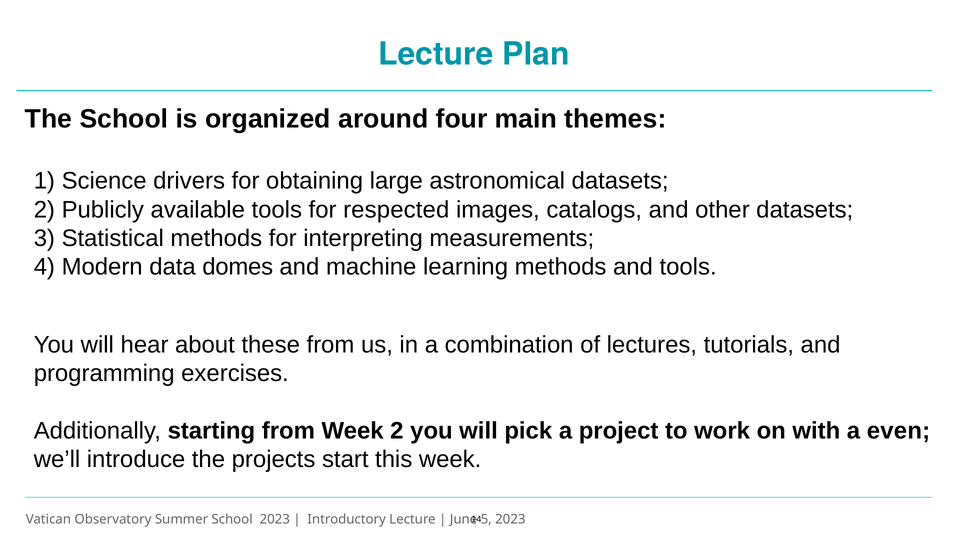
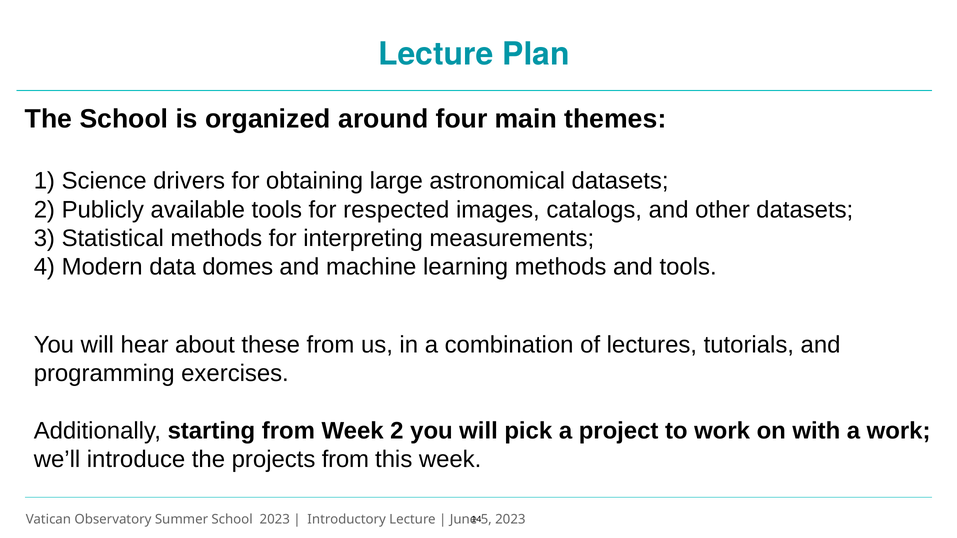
a even: even -> work (899, 431)
projects start: start -> from (345, 460)
